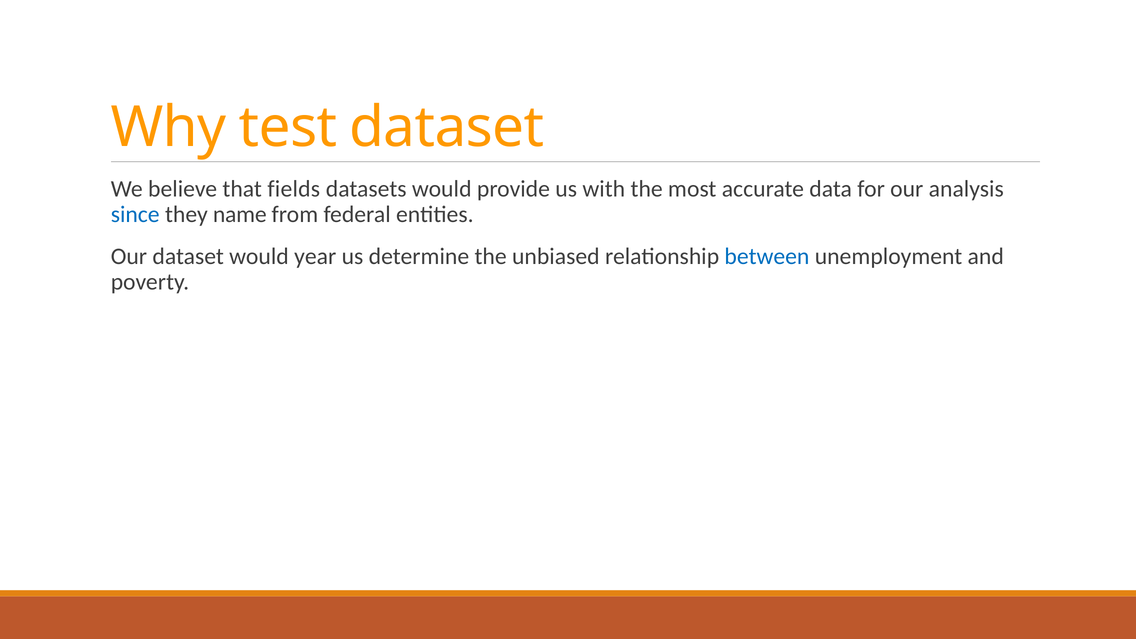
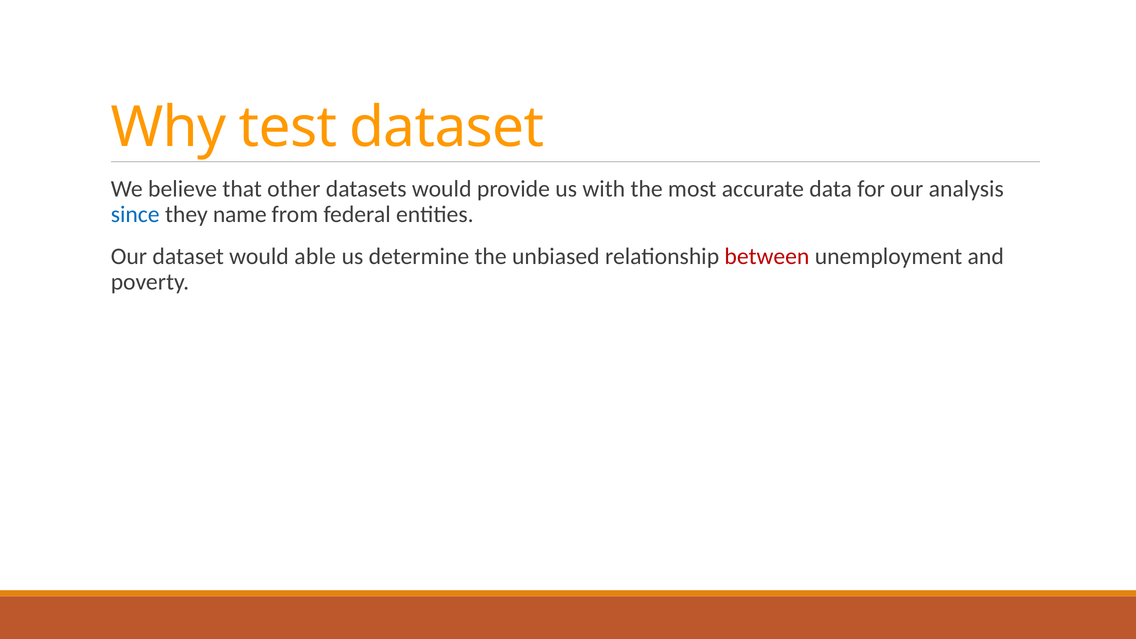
fields: fields -> other (294, 189)
year: year -> able (315, 257)
between colour: blue -> red (767, 257)
